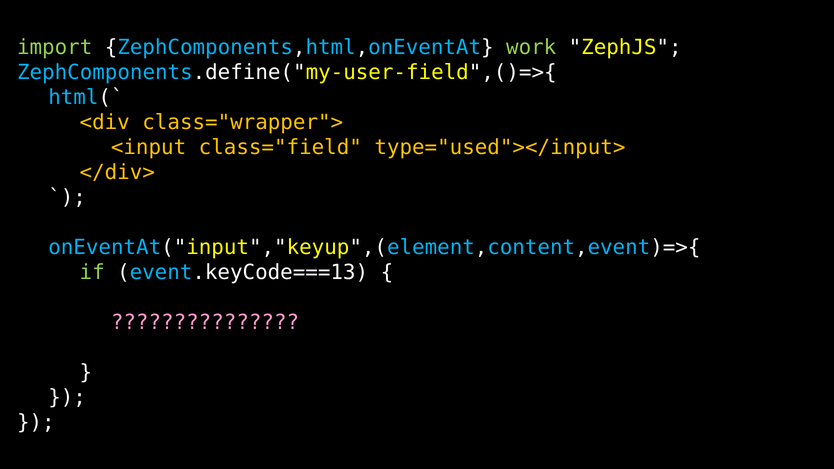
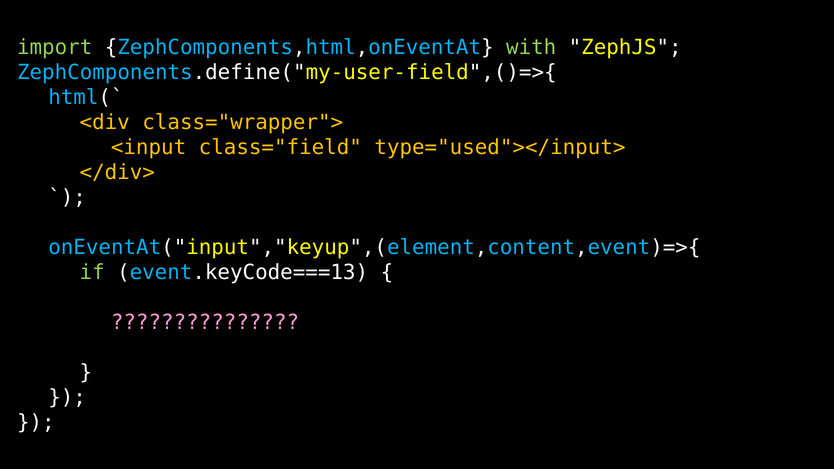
work: work -> with (531, 47)
